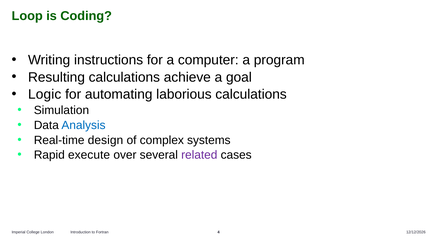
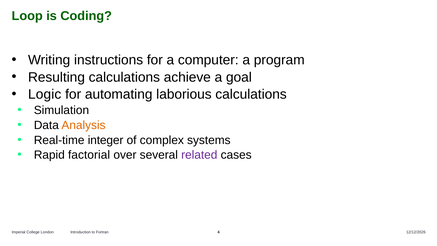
Analysis colour: blue -> orange (84, 125)
design: design -> integer (106, 140)
execute: execute -> factorial (89, 155)
